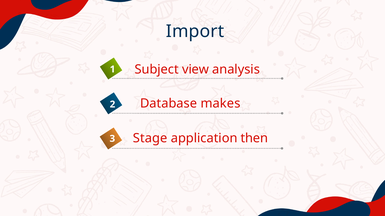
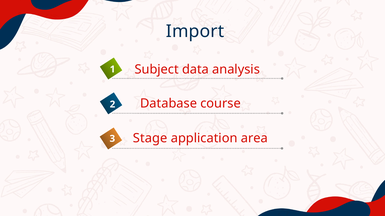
view: view -> data (196, 69)
makes: makes -> course (221, 104)
then: then -> area (254, 139)
